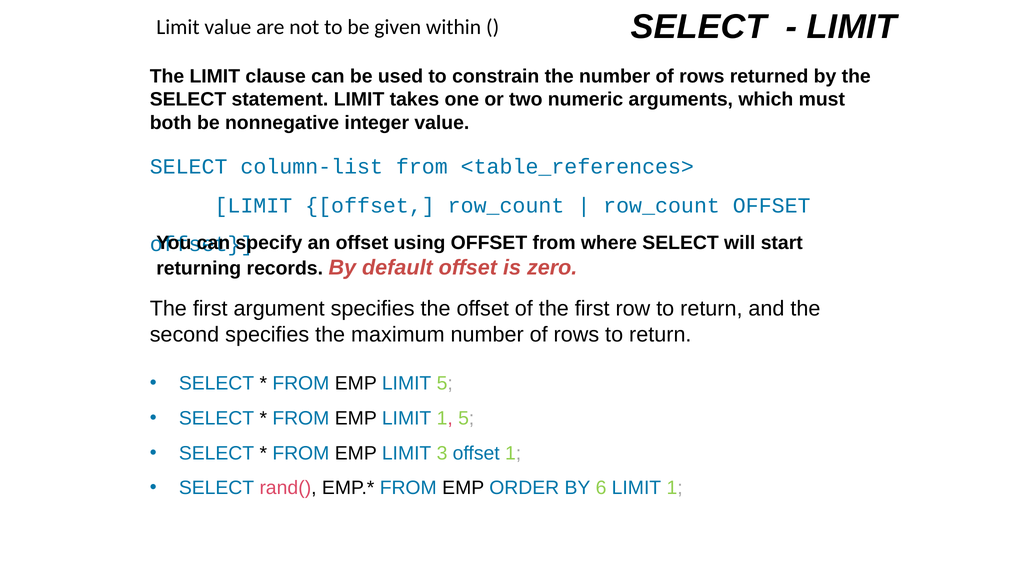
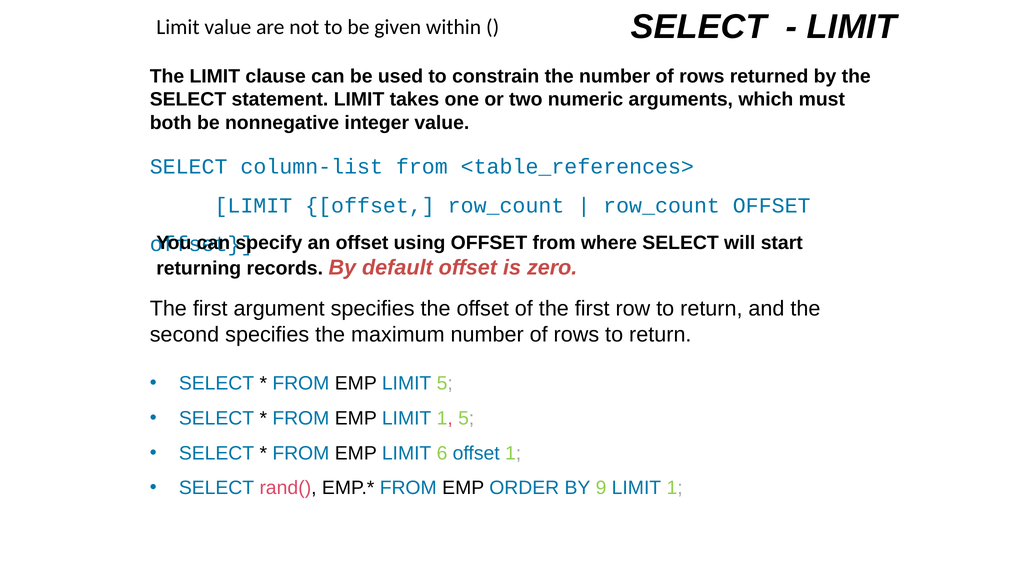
3: 3 -> 6 (442, 454)
6: 6 -> 9 (601, 489)
